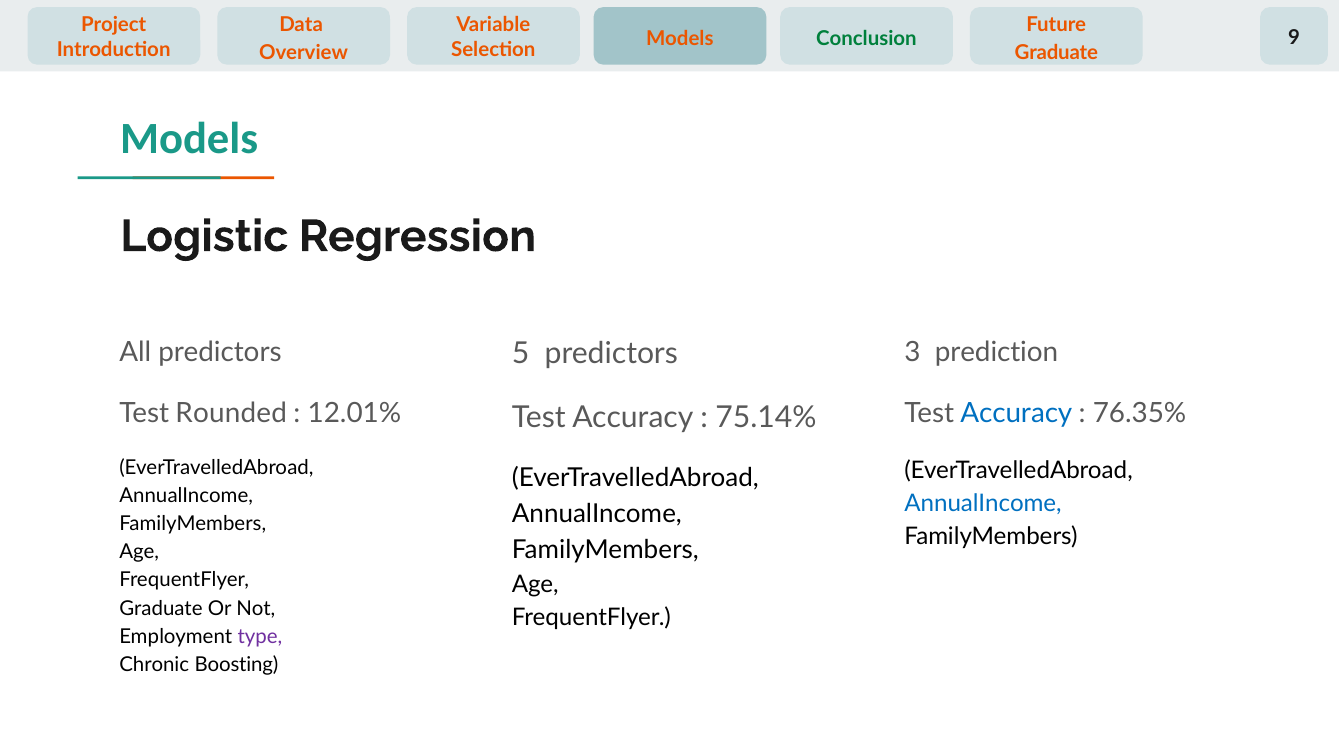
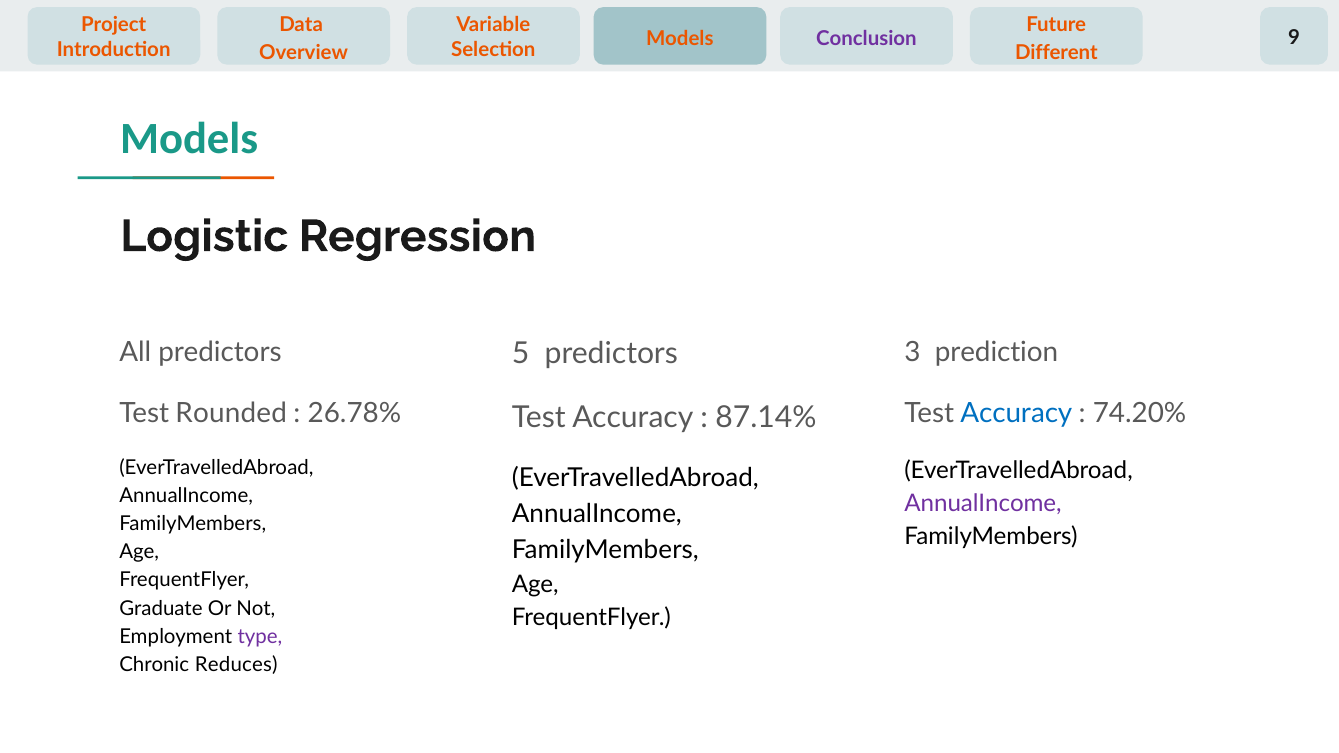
Conclusion colour: green -> purple (866, 39)
Graduate: Graduate -> Different (1056, 53)
12.01%: 12.01% -> 26.78% (354, 413)
76.35%: 76.35% -> 74.20% (1140, 413)
75.14%: 75.14% -> 87.14% (766, 418)
AnnualIncome colour: blue -> purple (983, 504)
Boosting: Boosting -> Reduces (236, 665)
